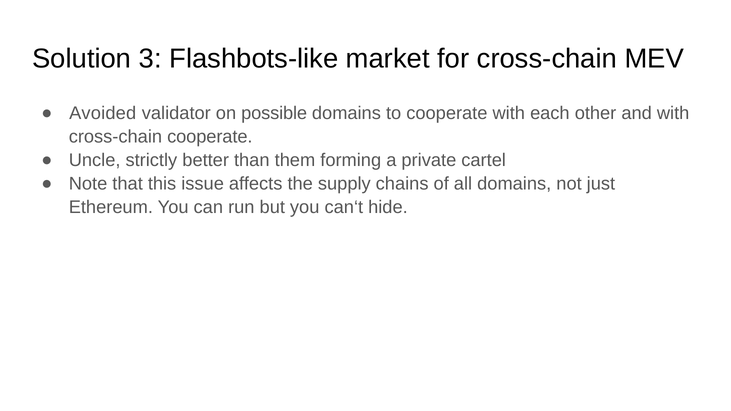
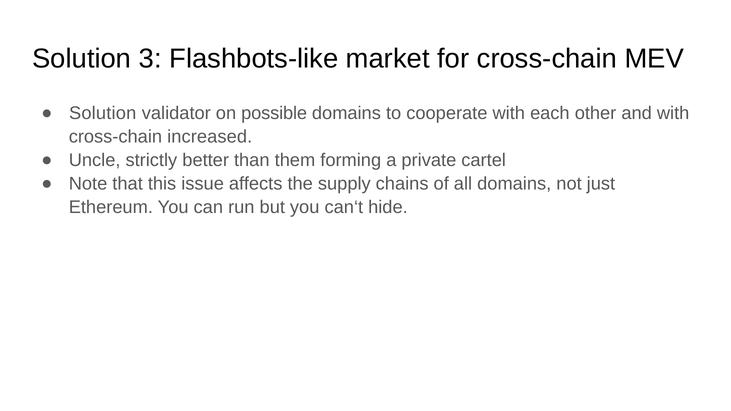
Avoided: Avoided -> Solution (103, 113)
cross-chain cooperate: cooperate -> increased (210, 137)
